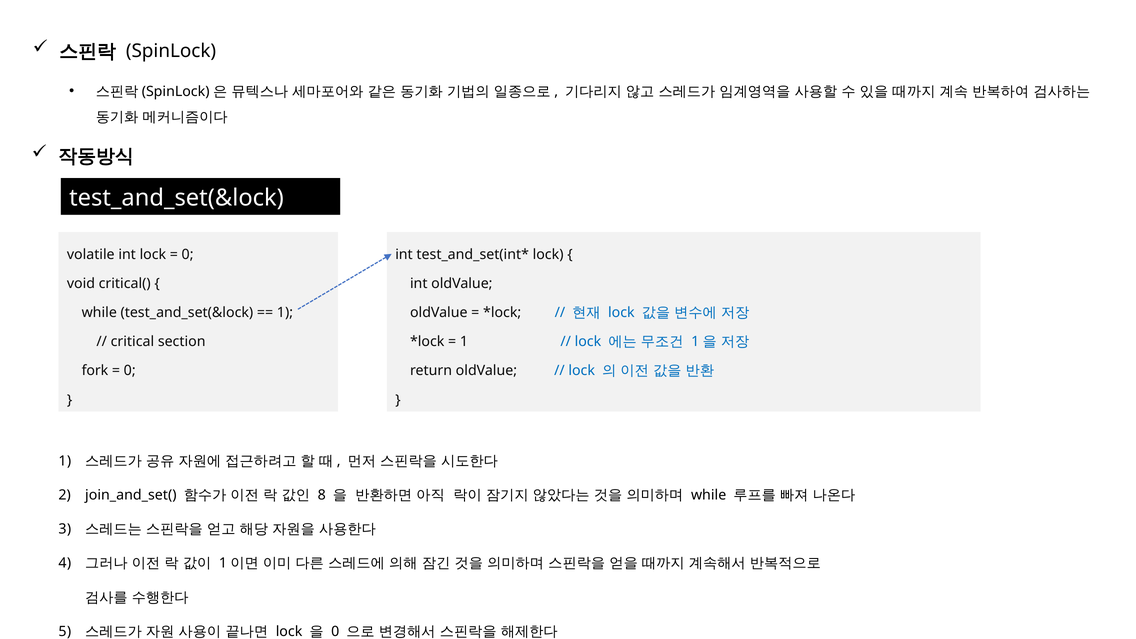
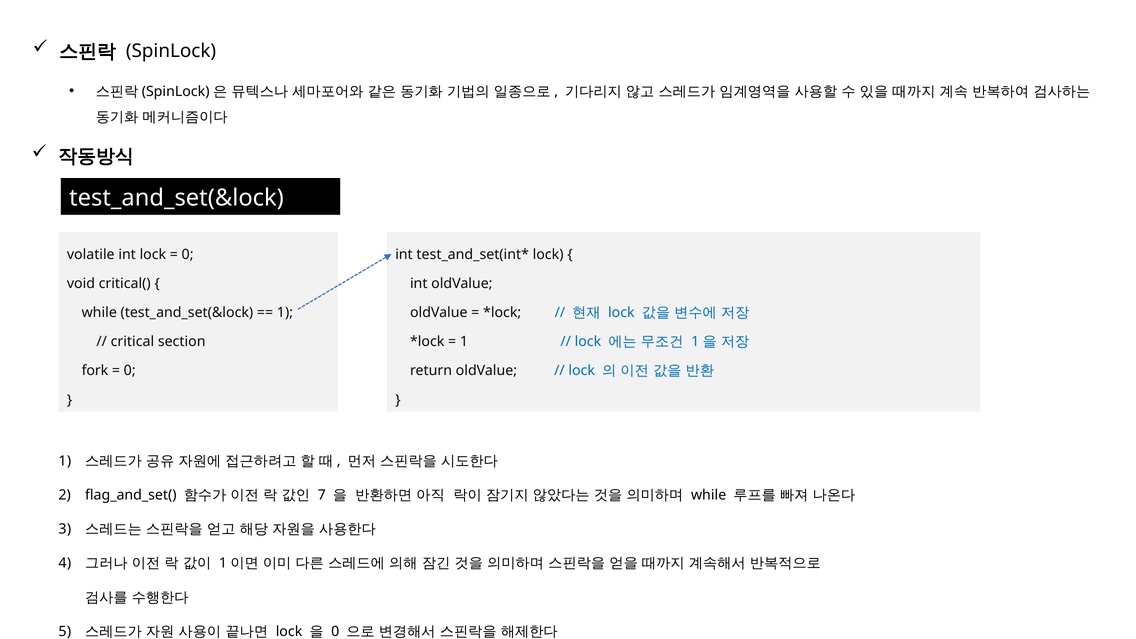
join_and_set(: join_and_set( -> flag_and_set( (131, 495)
8: 8 -> 7 (322, 495)
